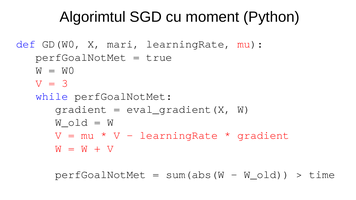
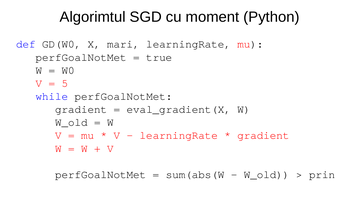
3: 3 -> 5 (65, 83)
time: time -> prin (322, 175)
